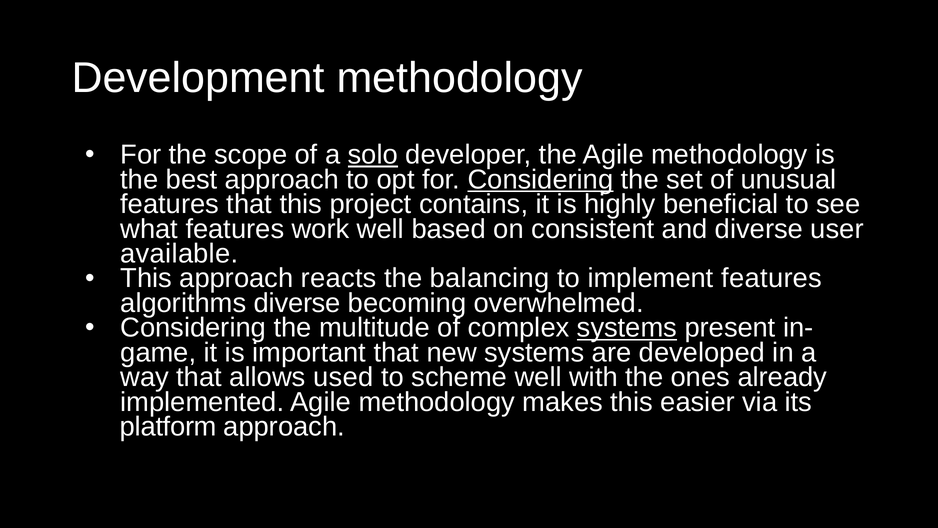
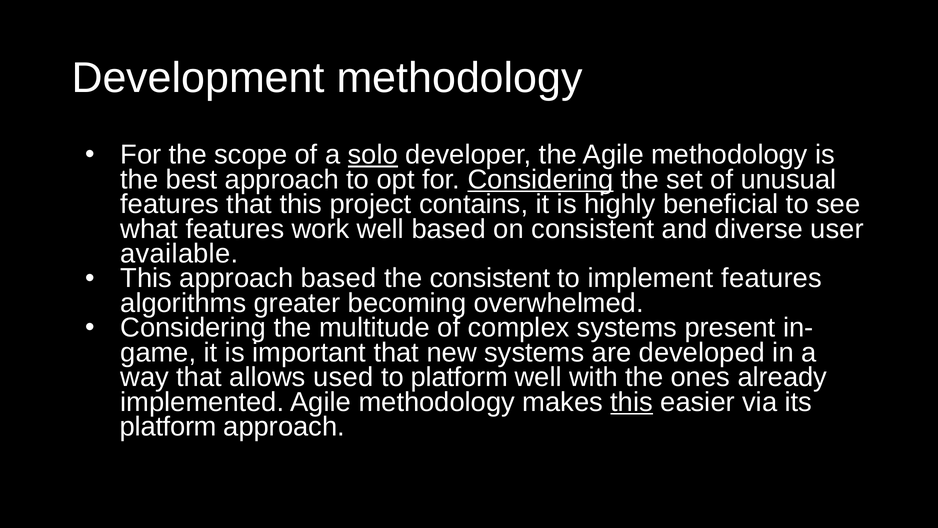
approach reacts: reacts -> based (339, 278)
the balancing: balancing -> consistent (490, 278)
algorithms diverse: diverse -> greater (297, 303)
systems underline: present -> none (627, 328)
to scheme: scheme -> platform (459, 377)
this underline: none -> present (632, 402)
